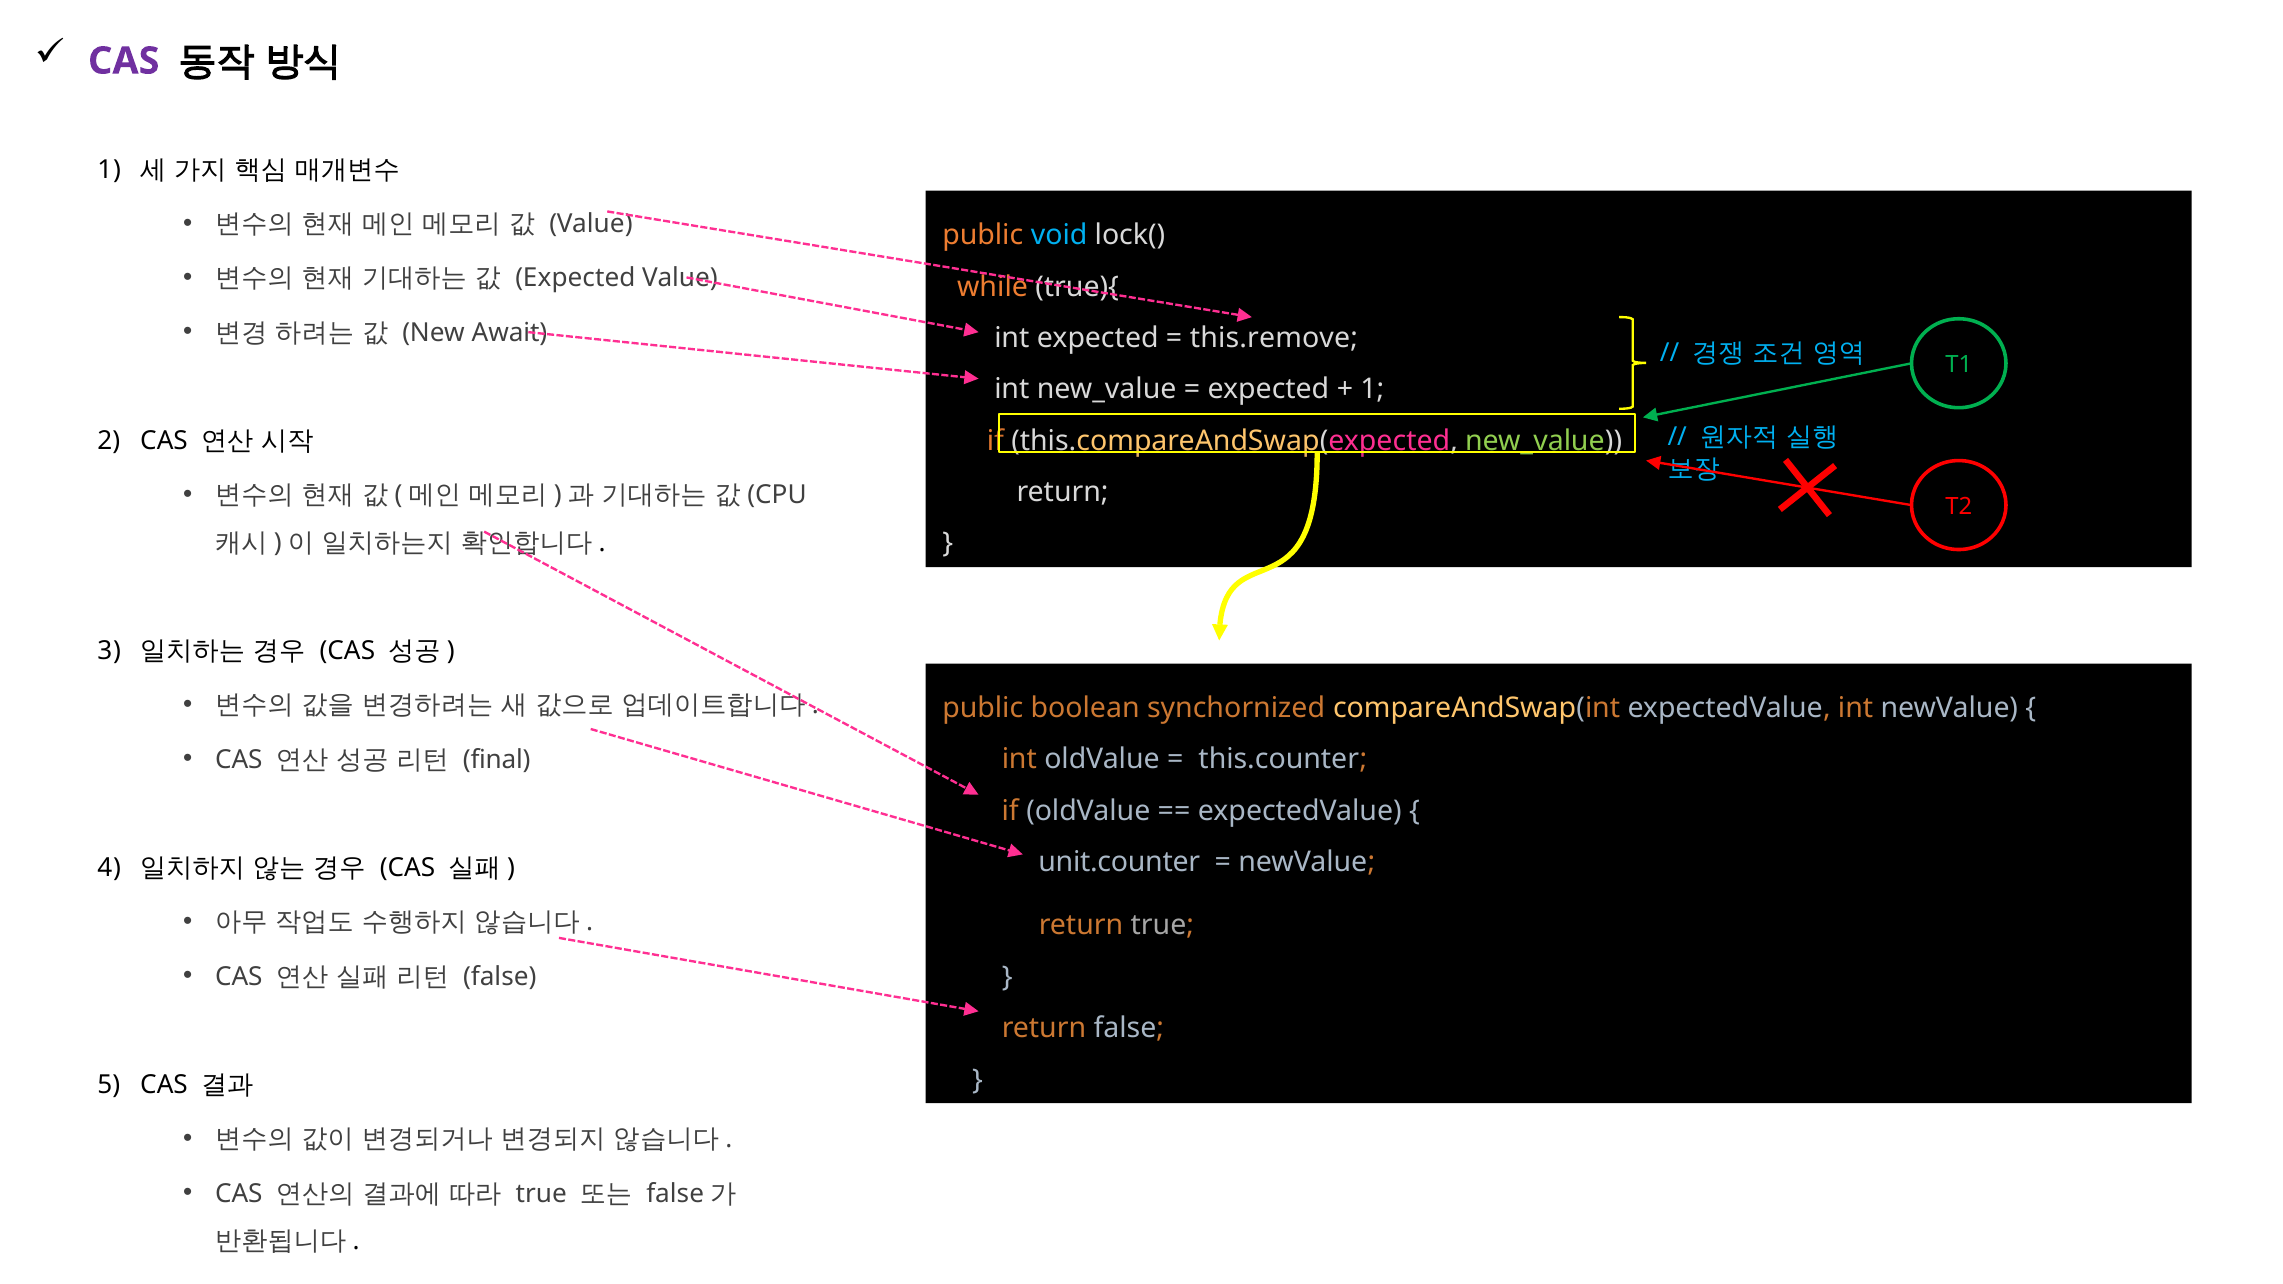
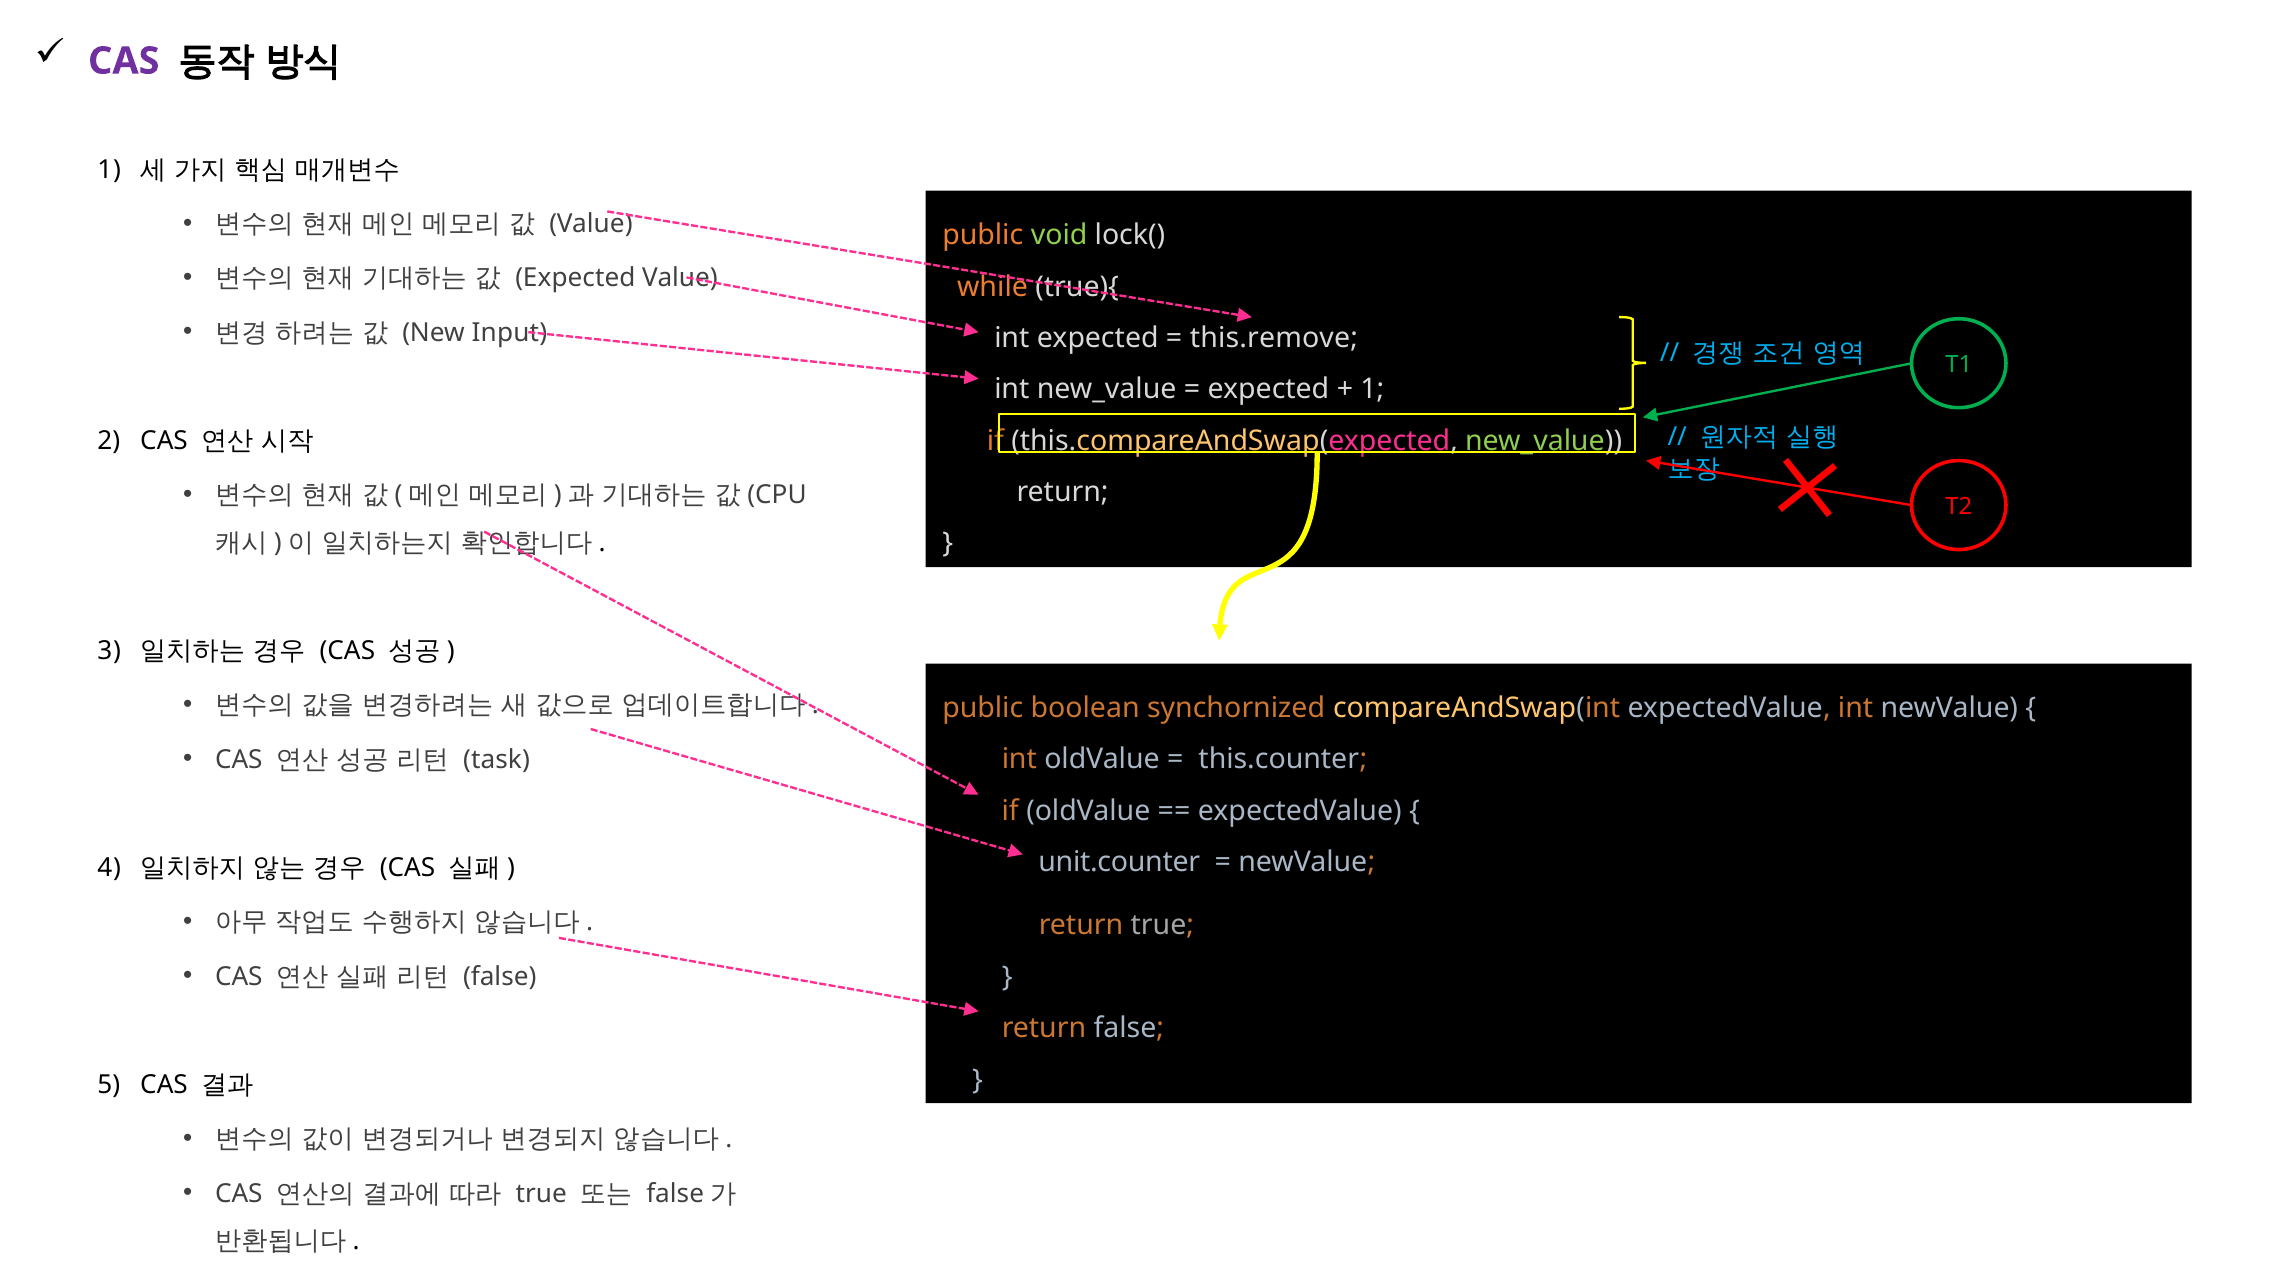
void colour: light blue -> light green (1059, 235)
Await: Await -> Input (509, 333)
final: final -> task (496, 760)
